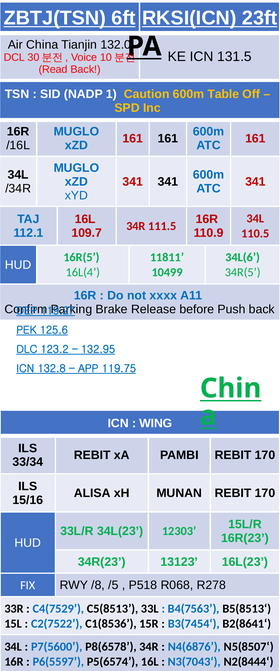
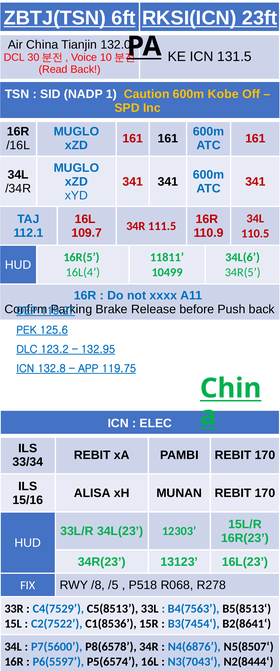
Table: Table -> Kobe (223, 94)
WING: WING -> ELEC (156, 423)
